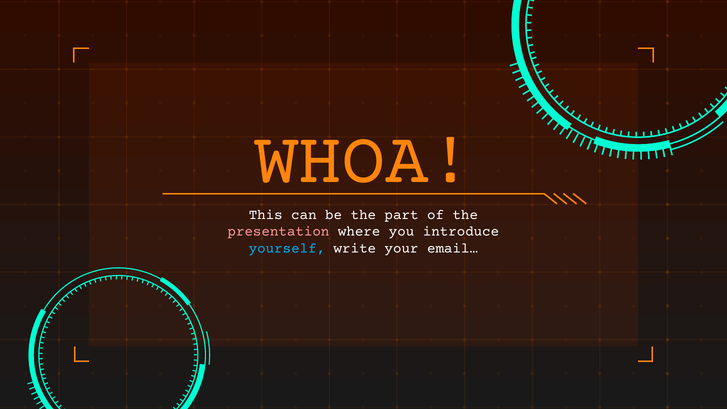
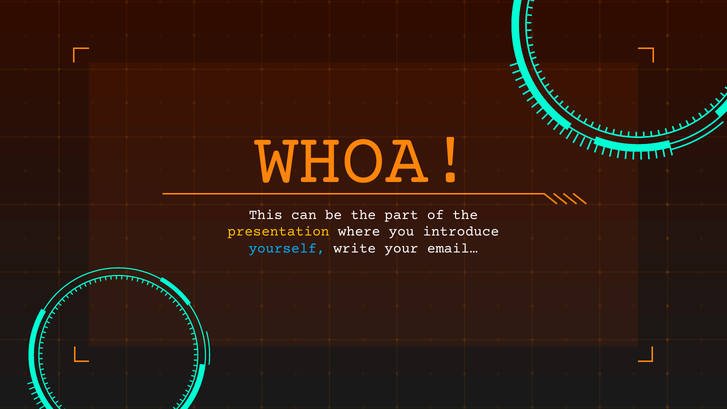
presentation colour: pink -> yellow (278, 231)
